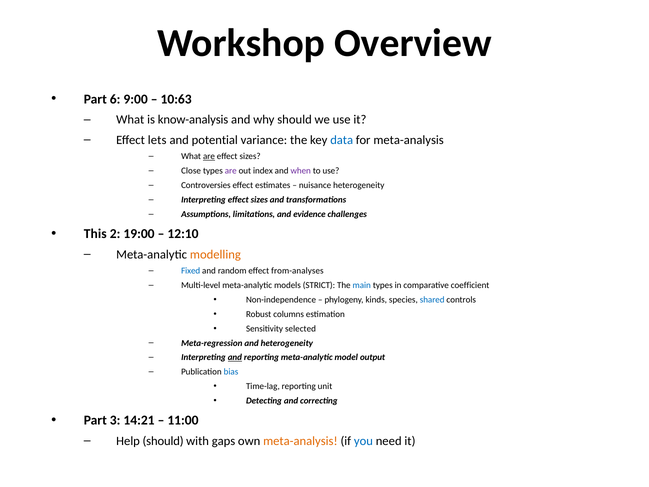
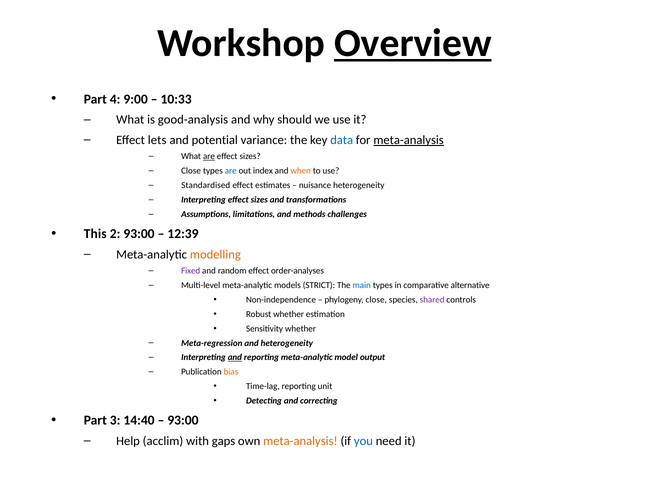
Overview underline: none -> present (413, 43)
6: 6 -> 4 (115, 99)
10:63: 10:63 -> 10:33 (176, 99)
know-analysis: know-analysis -> good-analysis (193, 120)
meta-analysis underline: none -> present (409, 140)
are colour: purple -> blue (231, 171)
when colour: purple -> orange (301, 171)
Controversies: Controversies -> Standardised (206, 185)
evidence: evidence -> methods (309, 214)
2 19:00: 19:00 -> 93:00 (139, 234)
12:10: 12:10 -> 12:39 (183, 234)
Fixed colour: blue -> purple (191, 271)
from-analyses: from-analyses -> order-analyses (297, 271)
coefficient: coefficient -> alternative (470, 285)
phylogeny kinds: kinds -> close (376, 300)
shared colour: blue -> purple (432, 300)
Robust columns: columns -> whether (289, 314)
Sensitivity selected: selected -> whether (301, 328)
bias colour: blue -> orange (231, 372)
14:21: 14:21 -> 14:40 (139, 420)
11:00: 11:00 -> 93:00 (183, 420)
Help should: should -> acclim (163, 441)
